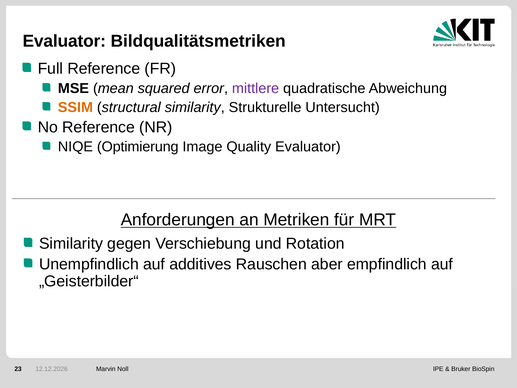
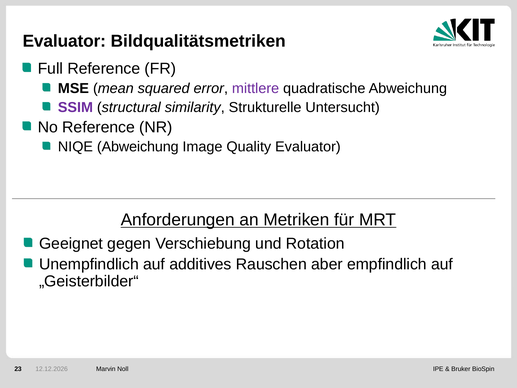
SSIM colour: orange -> purple (75, 107)
NIQE Optimierung: Optimierung -> Abweichung (138, 147)
Similarity: Similarity -> Geeignet (71, 244)
